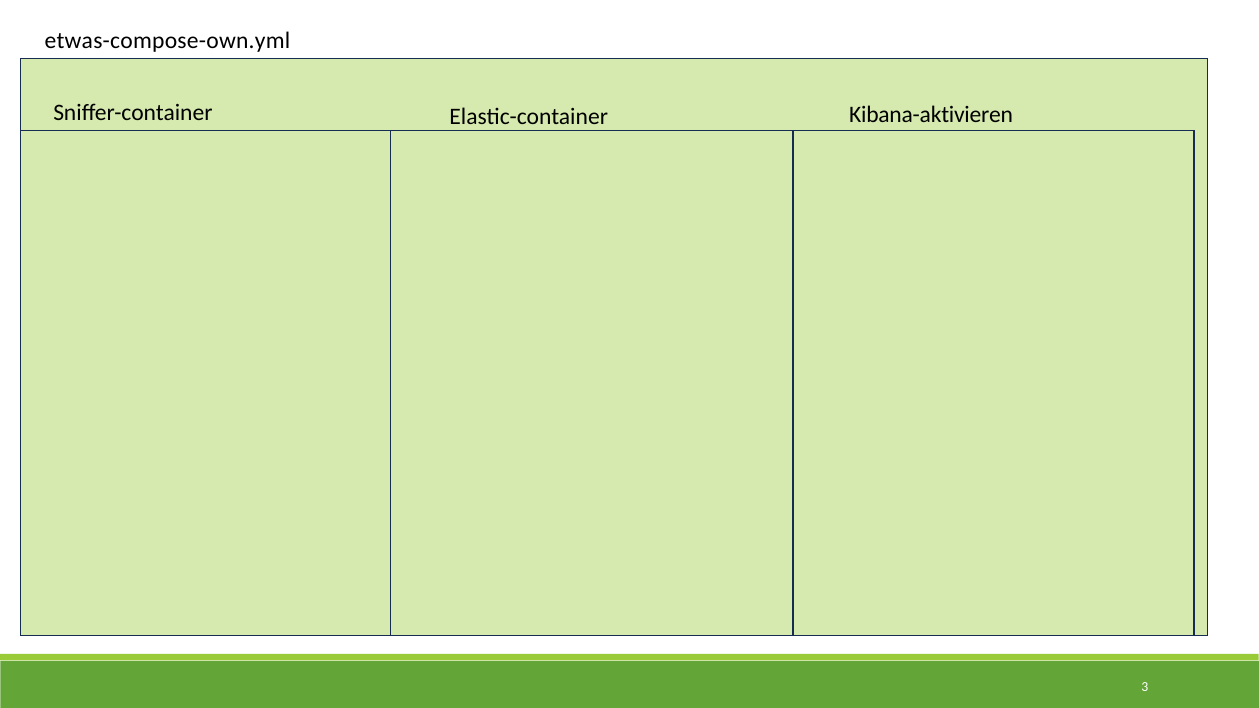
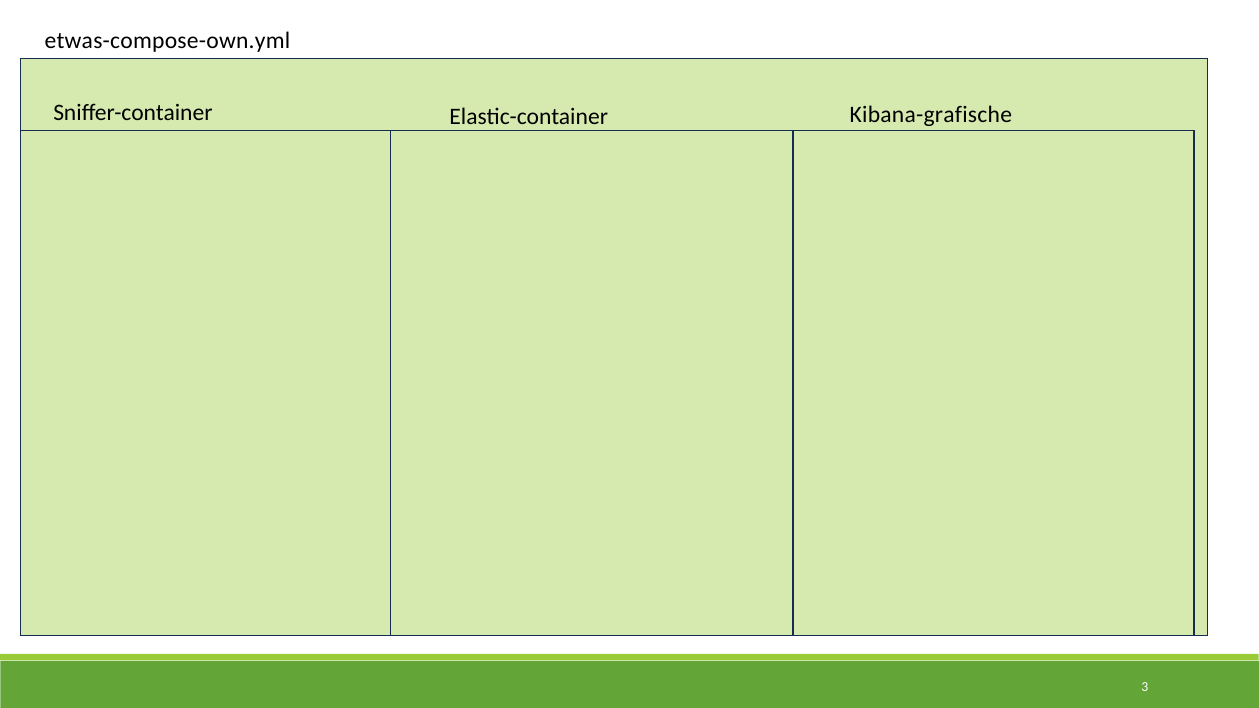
Kibana-aktivieren: Kibana-aktivieren -> Kibana-grafische (931, 114)
